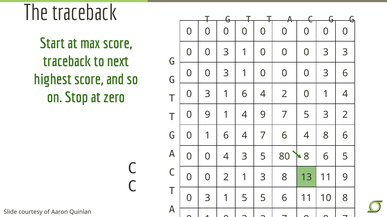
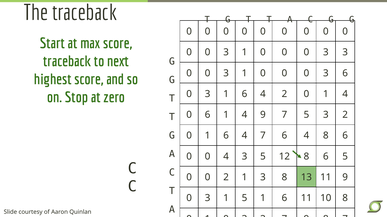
0 9: 9 -> 6 (208, 115)
80: 80 -> 12 (284, 157)
5 5: 5 -> 1 (263, 199)
